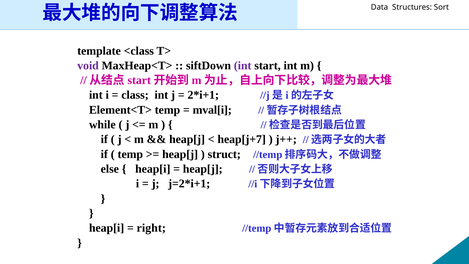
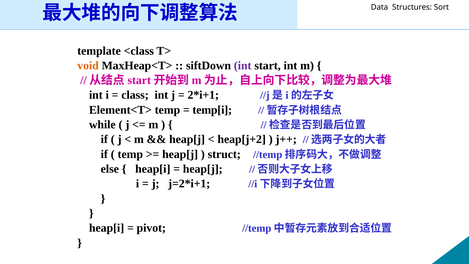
void colour: purple -> orange (88, 66)
mval[i: mval[i -> temp[i (212, 110)
heap[j+7: heap[j+7 -> heap[j+2 (242, 139)
right: right -> pivot (151, 228)
